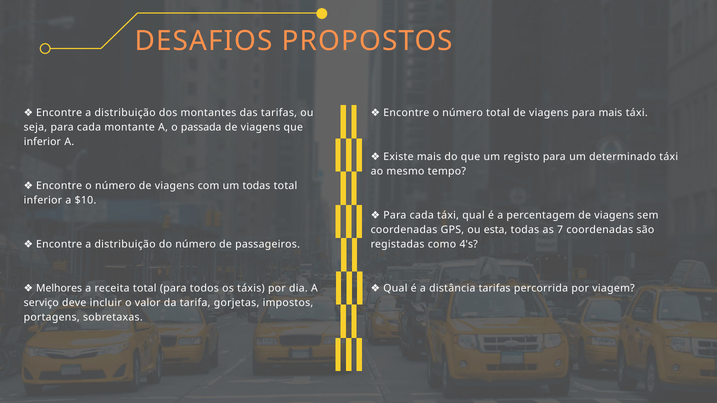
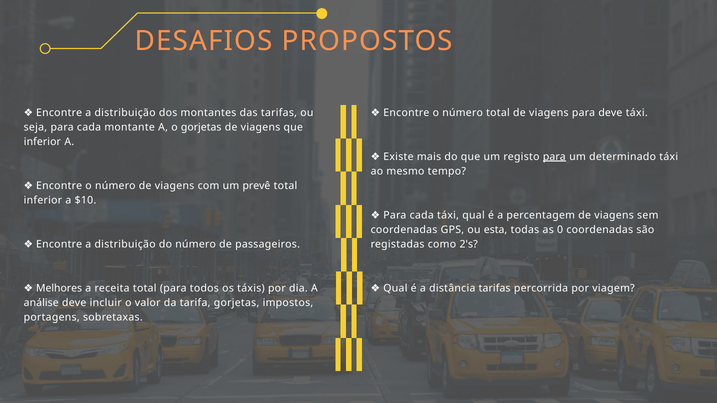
para mais: mais -> deve (610, 113)
o passada: passada -> gorjetas (201, 127)
para underline: none -> present (554, 157)
um todas: todas -> prevê (256, 186)
7: 7 -> 0 (560, 230)
4's: 4's -> 2's (469, 244)
serviço: serviço -> análise (41, 303)
